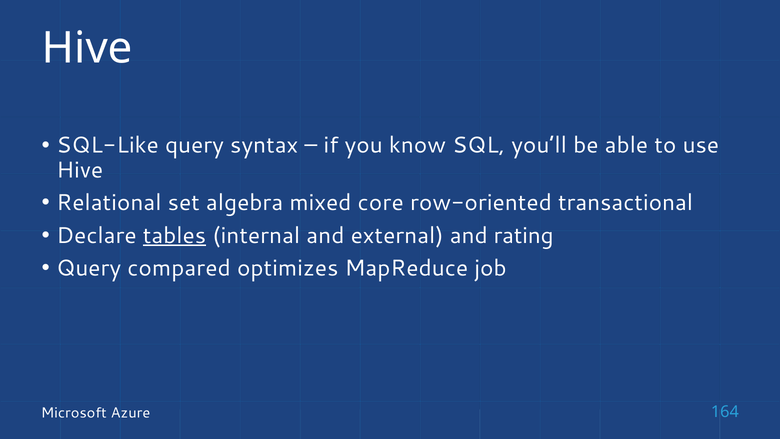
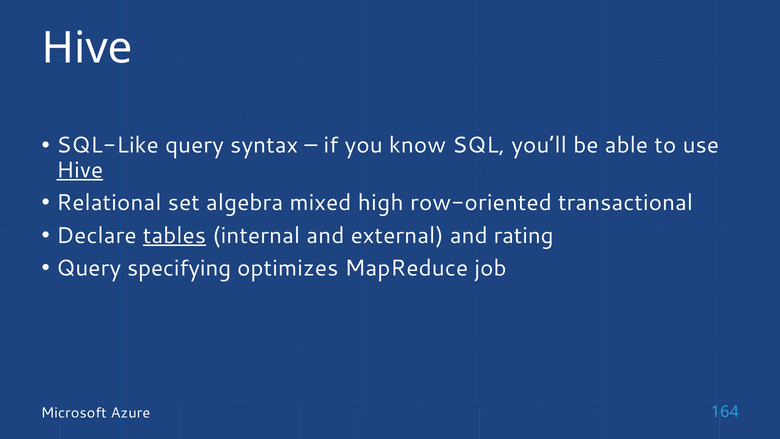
Hive underline: none -> present (80, 170)
core: core -> high (381, 203)
compared: compared -> specifying (179, 268)
